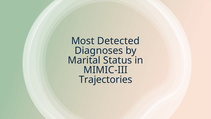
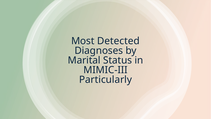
Trajectories: Trajectories -> Particularly (105, 79)
